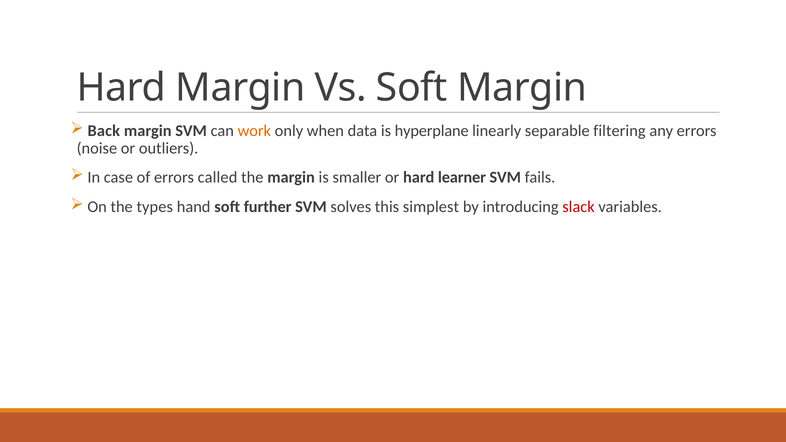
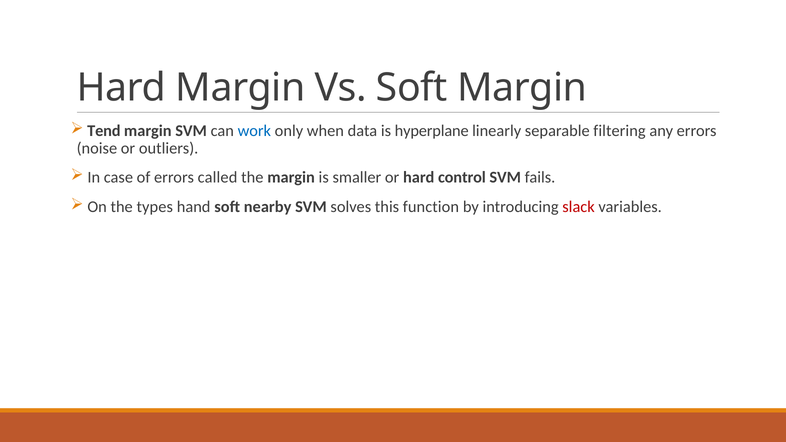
Back: Back -> Tend (104, 131)
work colour: orange -> blue (254, 131)
learner: learner -> control (462, 178)
further: further -> nearby (268, 207)
simplest: simplest -> function (431, 207)
